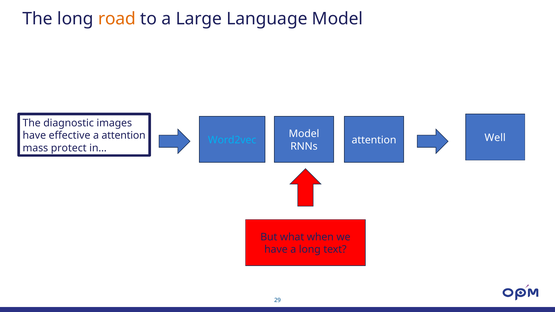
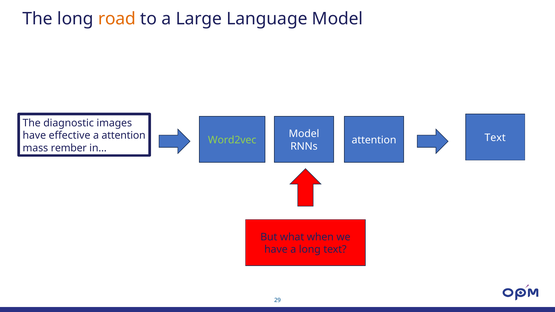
Well: Well -> Text (495, 138)
Word2vec colour: light blue -> light green (232, 140)
protect: protect -> rember (69, 148)
